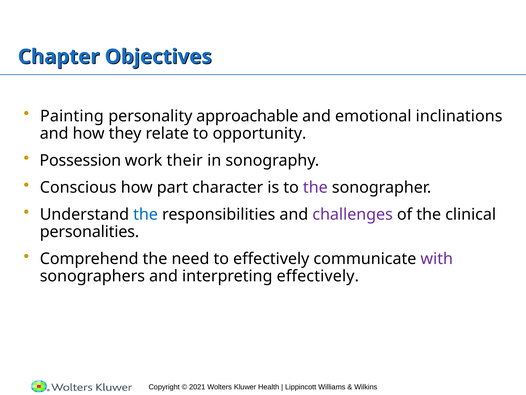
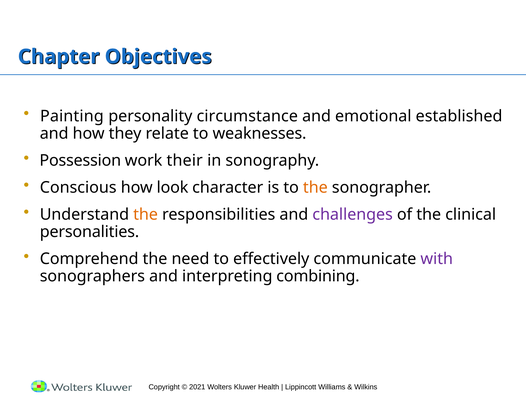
approachable: approachable -> circumstance (247, 116)
inclinations: inclinations -> established (459, 116)
opportunity: opportunity -> weaknesses (260, 133)
part: part -> look (172, 187)
the colour: purple -> orange (315, 187)
the colour: blue -> orange (146, 214)
interpreting effectively: effectively -> combining (318, 276)
